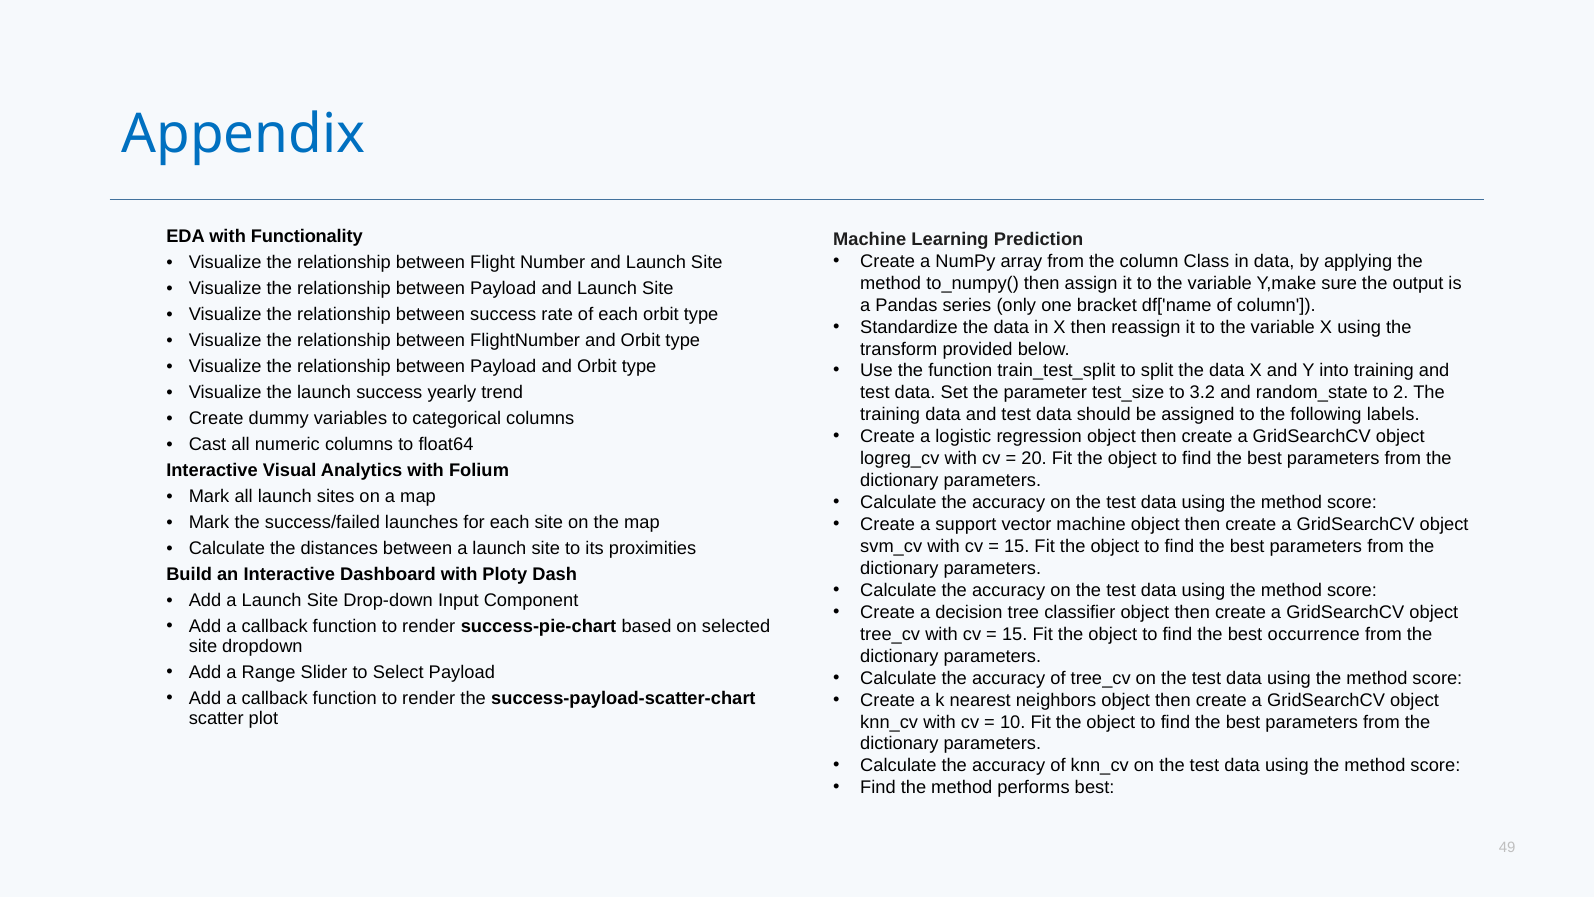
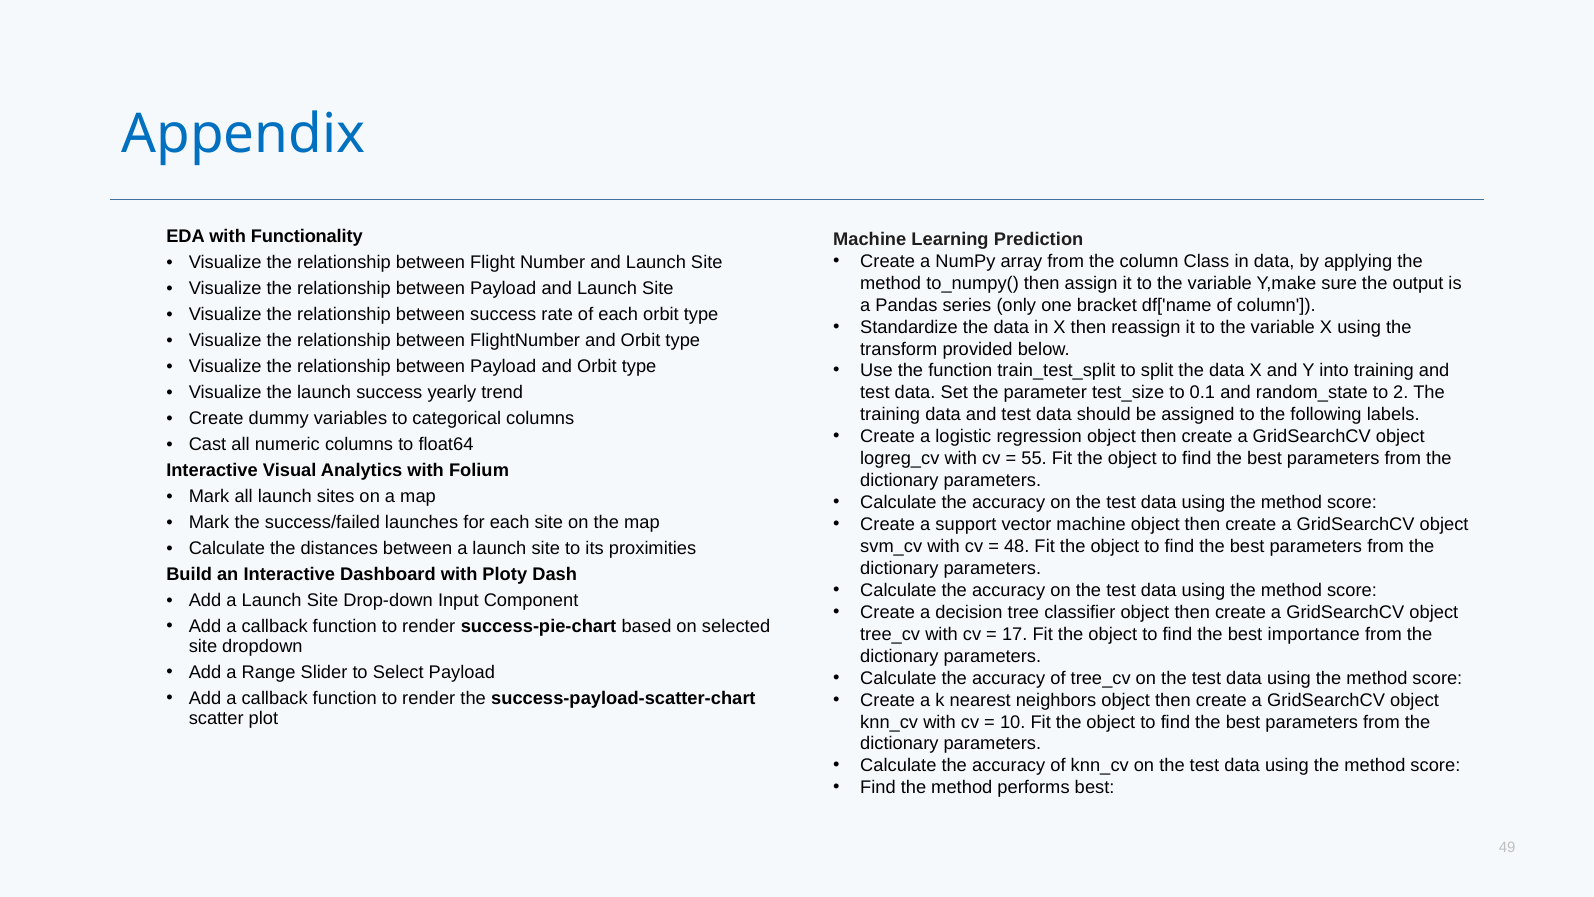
3.2: 3.2 -> 0.1 (1202, 393)
20: 20 -> 55 (1034, 459)
15: 15 -> 48 (1017, 546)
15: 15 -> 17 (1015, 634)
occurrence: occurrence -> importance (1314, 634)
